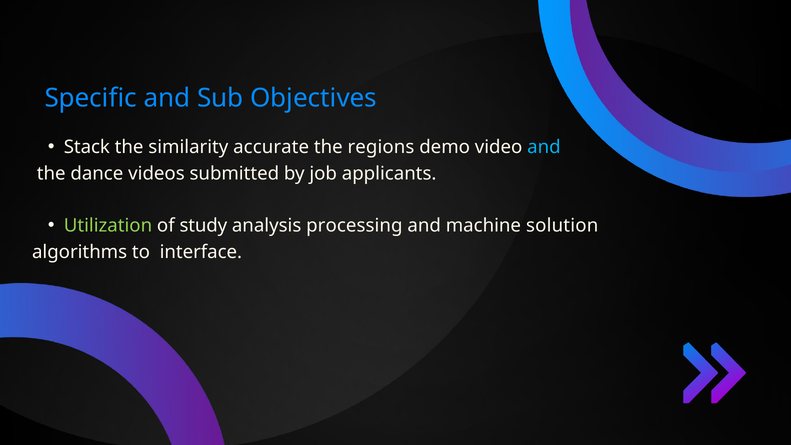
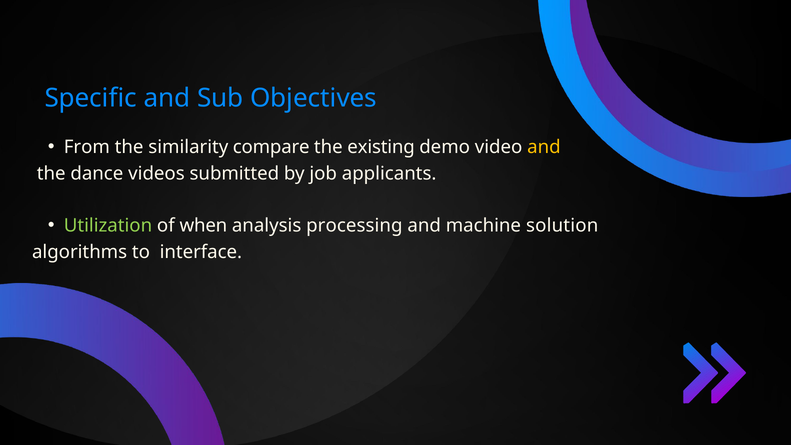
Stack: Stack -> From (87, 147)
accurate: accurate -> compare (271, 147)
regions: regions -> existing (381, 147)
and colour: light blue -> yellow (544, 147)
study: study -> when (203, 226)
